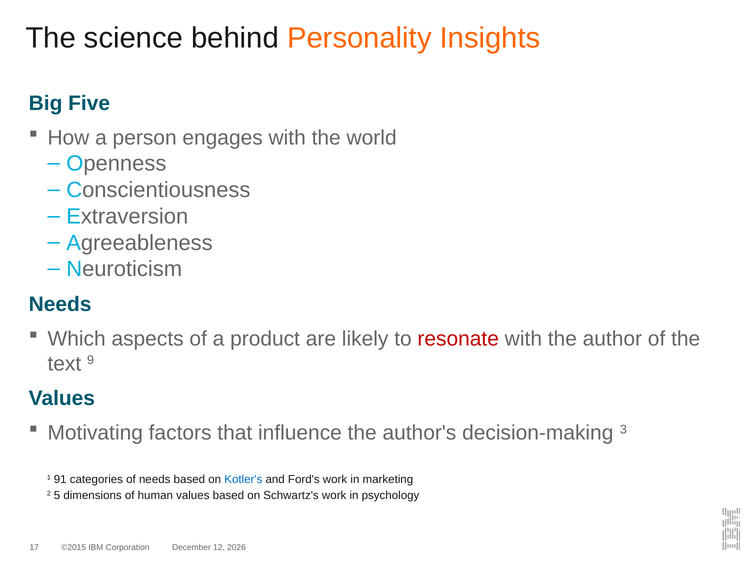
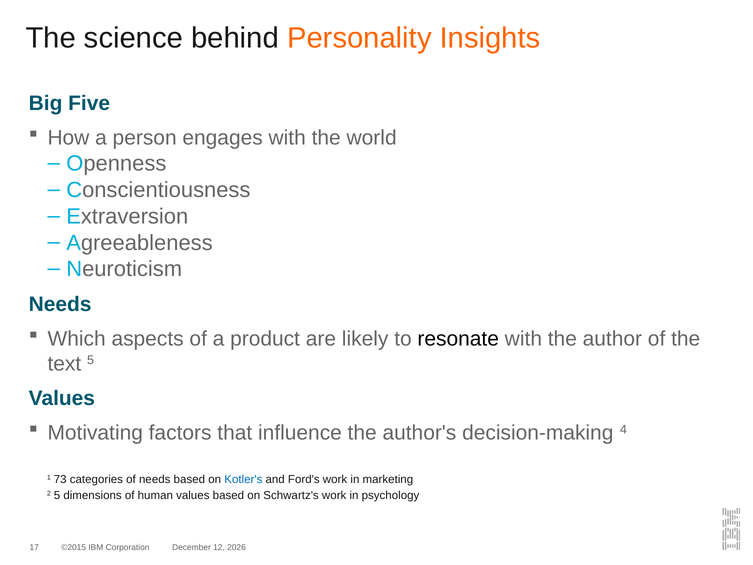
resonate colour: red -> black (458, 339)
text 9: 9 -> 5 (91, 360)
3: 3 -> 4 (623, 429)
91: 91 -> 73 (60, 479)
